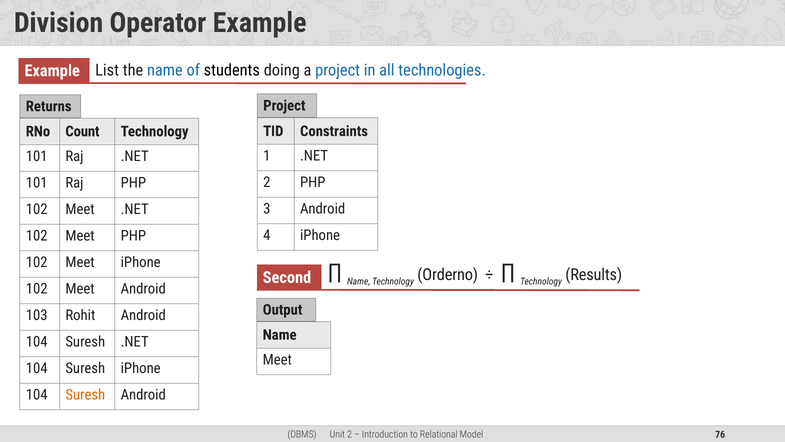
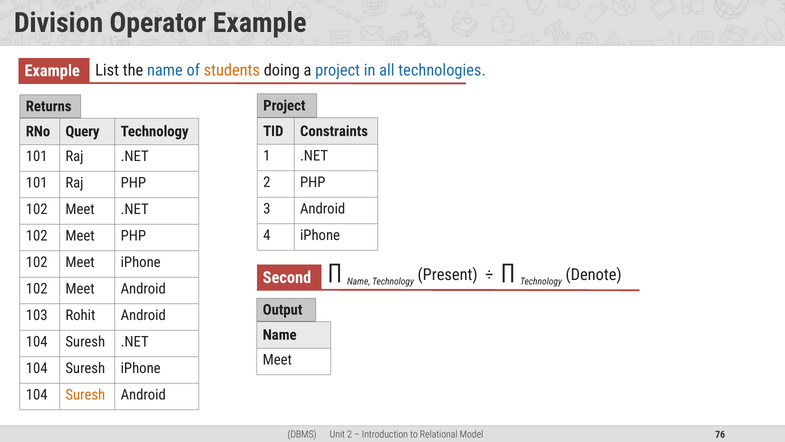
students colour: black -> orange (232, 70)
Count: Count -> Query (82, 131)
Orderno: Orderno -> Present (448, 275)
Results: Results -> Denote (594, 275)
